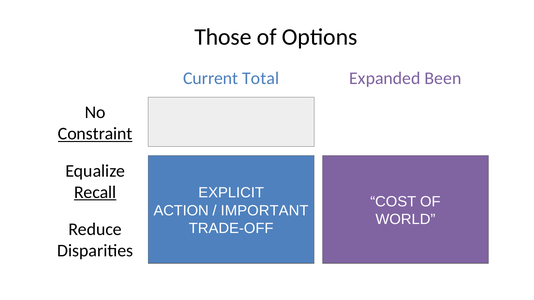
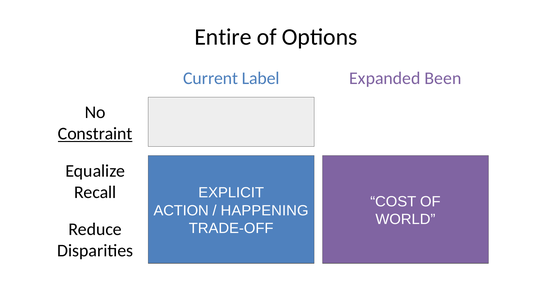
Those: Those -> Entire (223, 37)
Total: Total -> Label (261, 78)
Recall underline: present -> none (95, 192)
IMPORTANT: IMPORTANT -> HAPPENING (265, 211)
